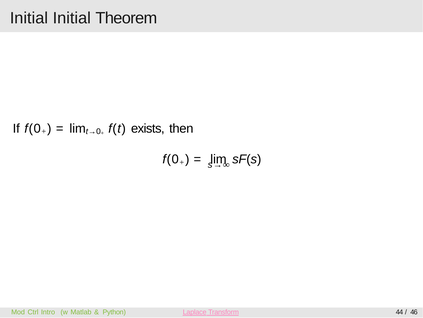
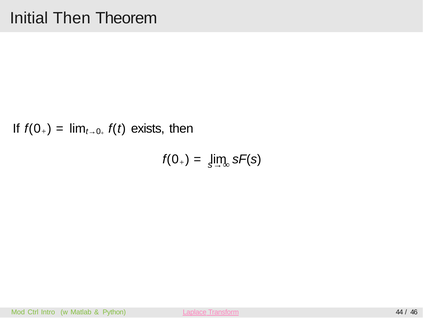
Initial Initial: Initial -> Then (72, 18)
